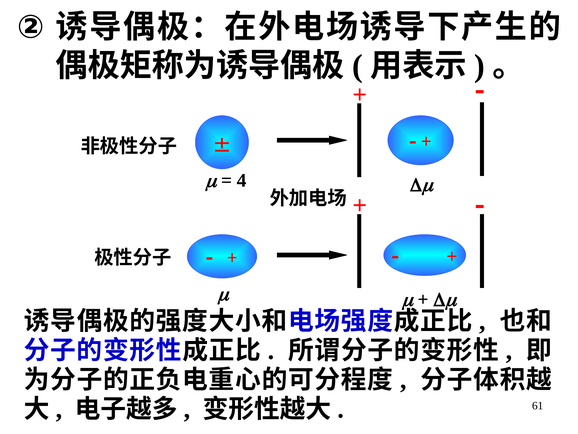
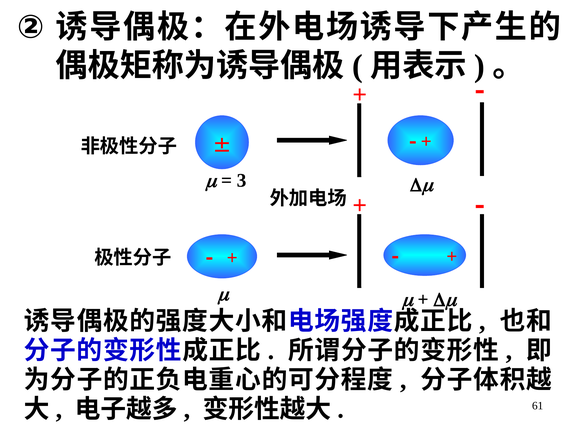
4: 4 -> 3 (242, 180)
